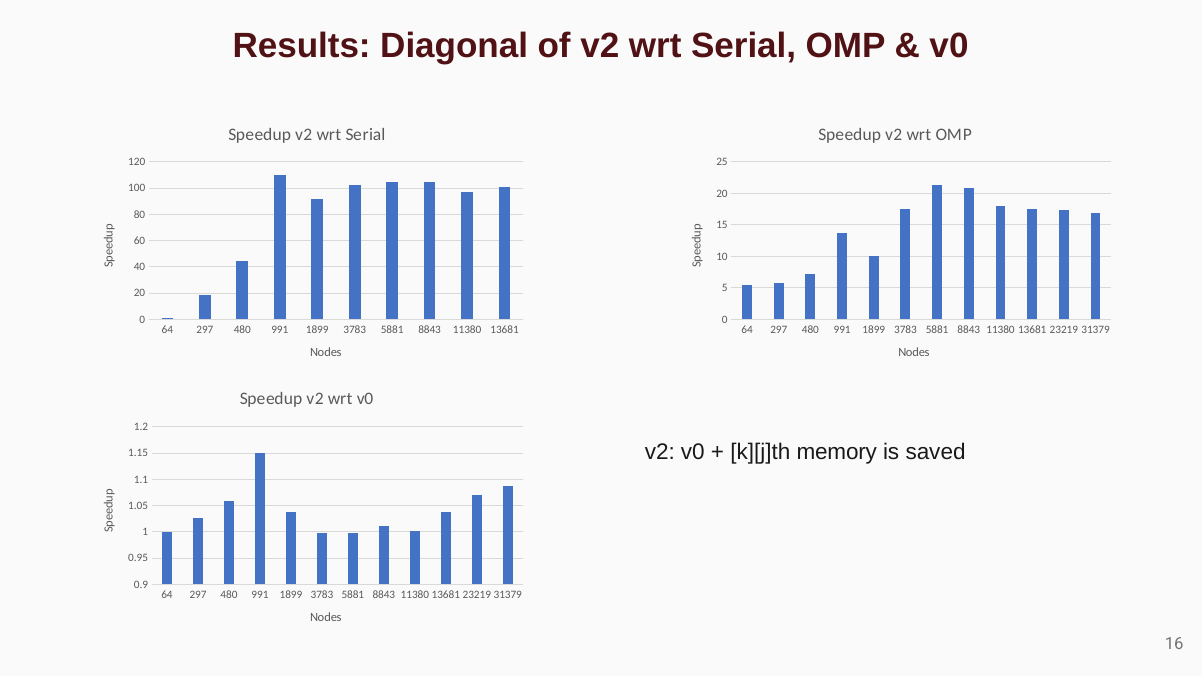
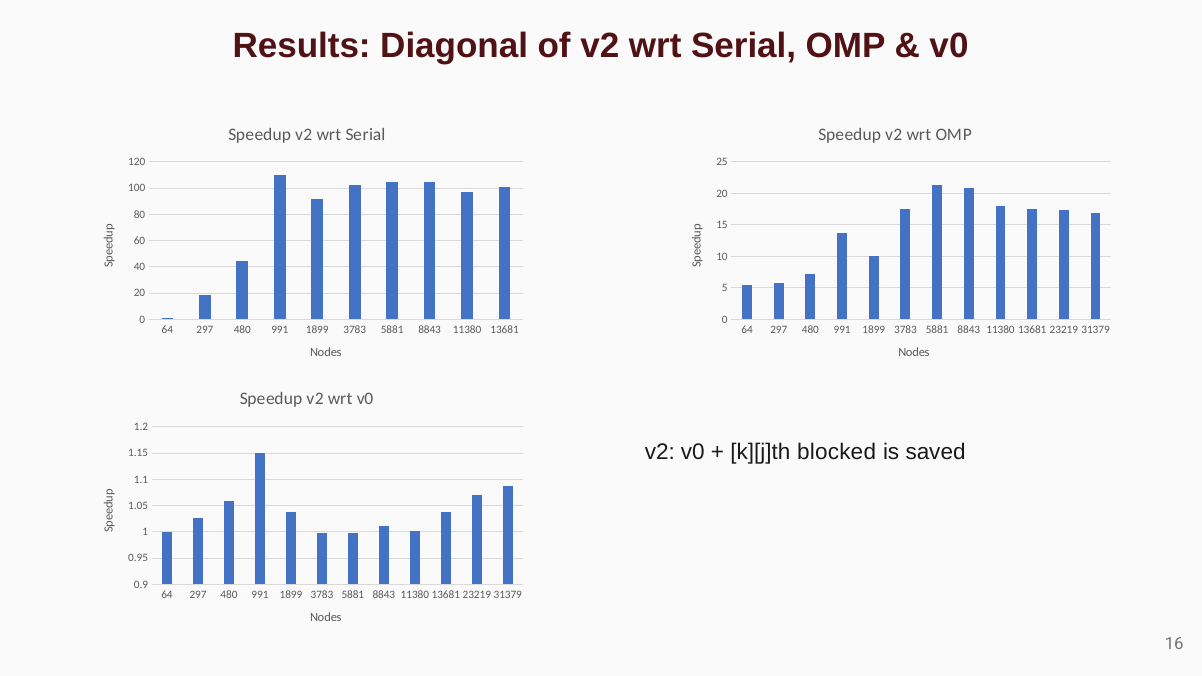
memory: memory -> blocked (837, 452)
